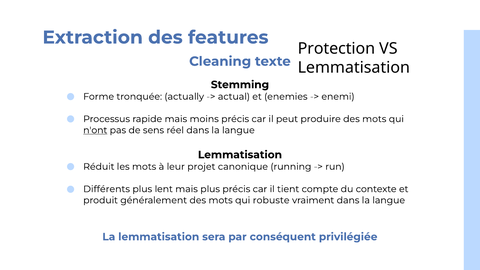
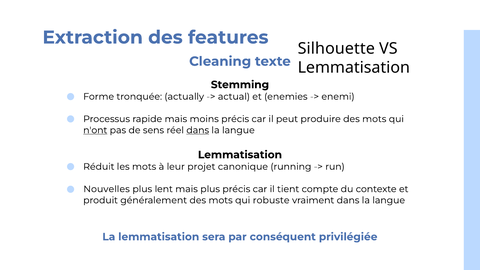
Protection: Protection -> Silhouette (336, 49)
dans underline: none -> present (198, 130)
Différents: Différents -> Nouvelles (107, 189)
